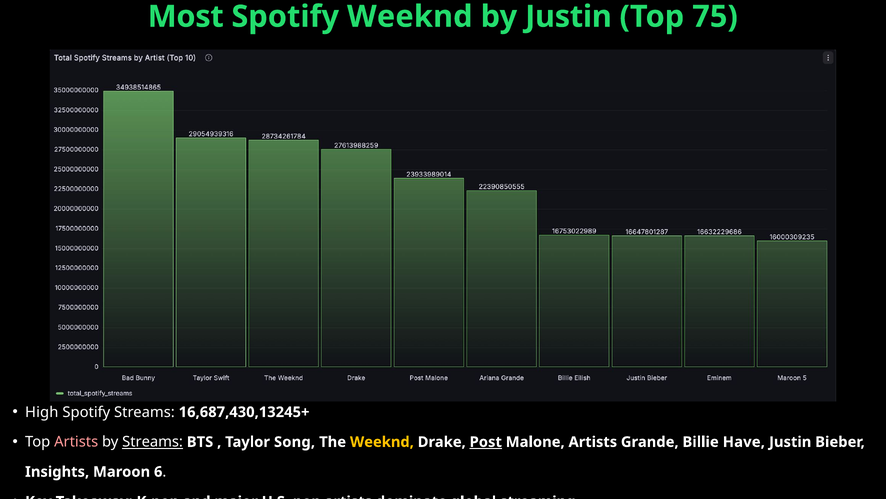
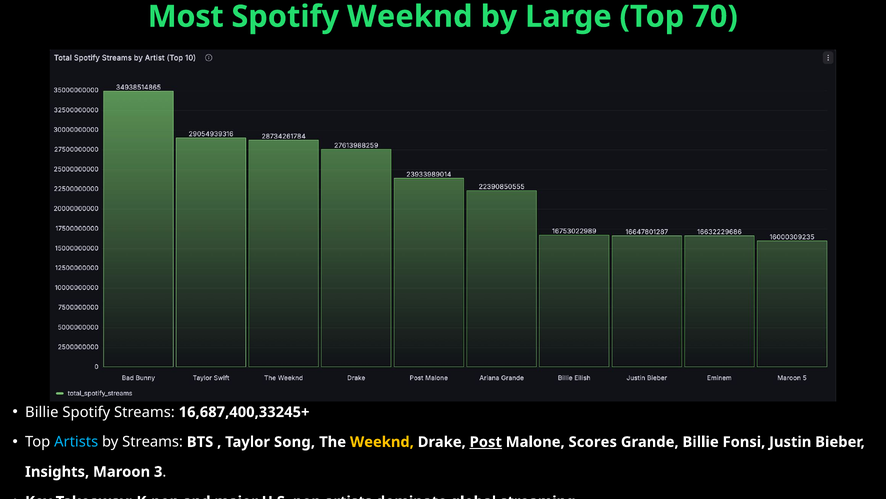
by Justin: Justin -> Large (568, 17)
75: 75 -> 70 (715, 17)
High: High -> Billie (42, 412)
16,687,430,13245+: 16,687,430,13245+ -> 16,687,400,33245+ (244, 412)
Artists colour: pink -> light blue (76, 441)
Streams underline: present -> none (153, 441)
Malone Artists: Artists -> Scores (593, 441)
Have: Have -> Fonsi (744, 441)
6: 6 -> 3 (158, 471)
